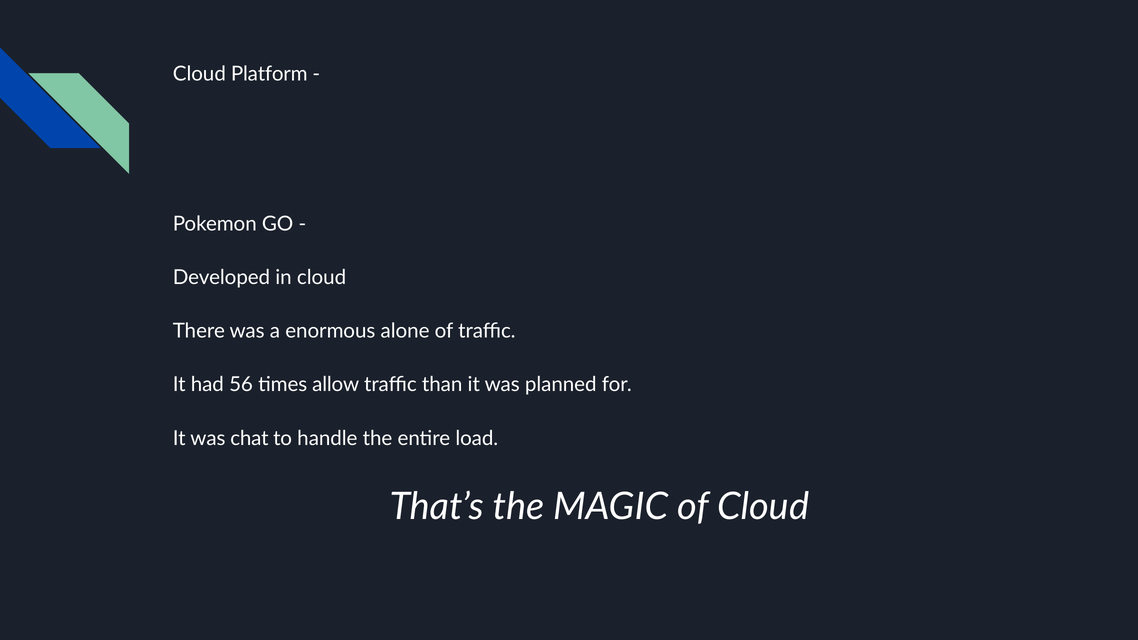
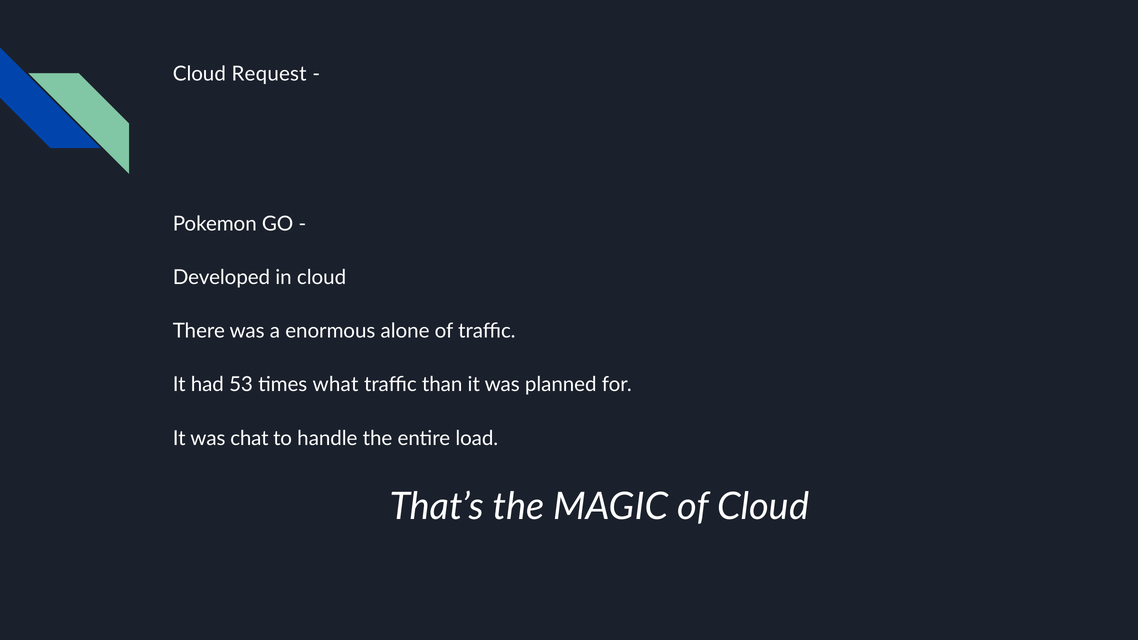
Platform: Platform -> Request (269, 74)
56: 56 -> 53 (241, 385)
allow: allow -> what (335, 385)
